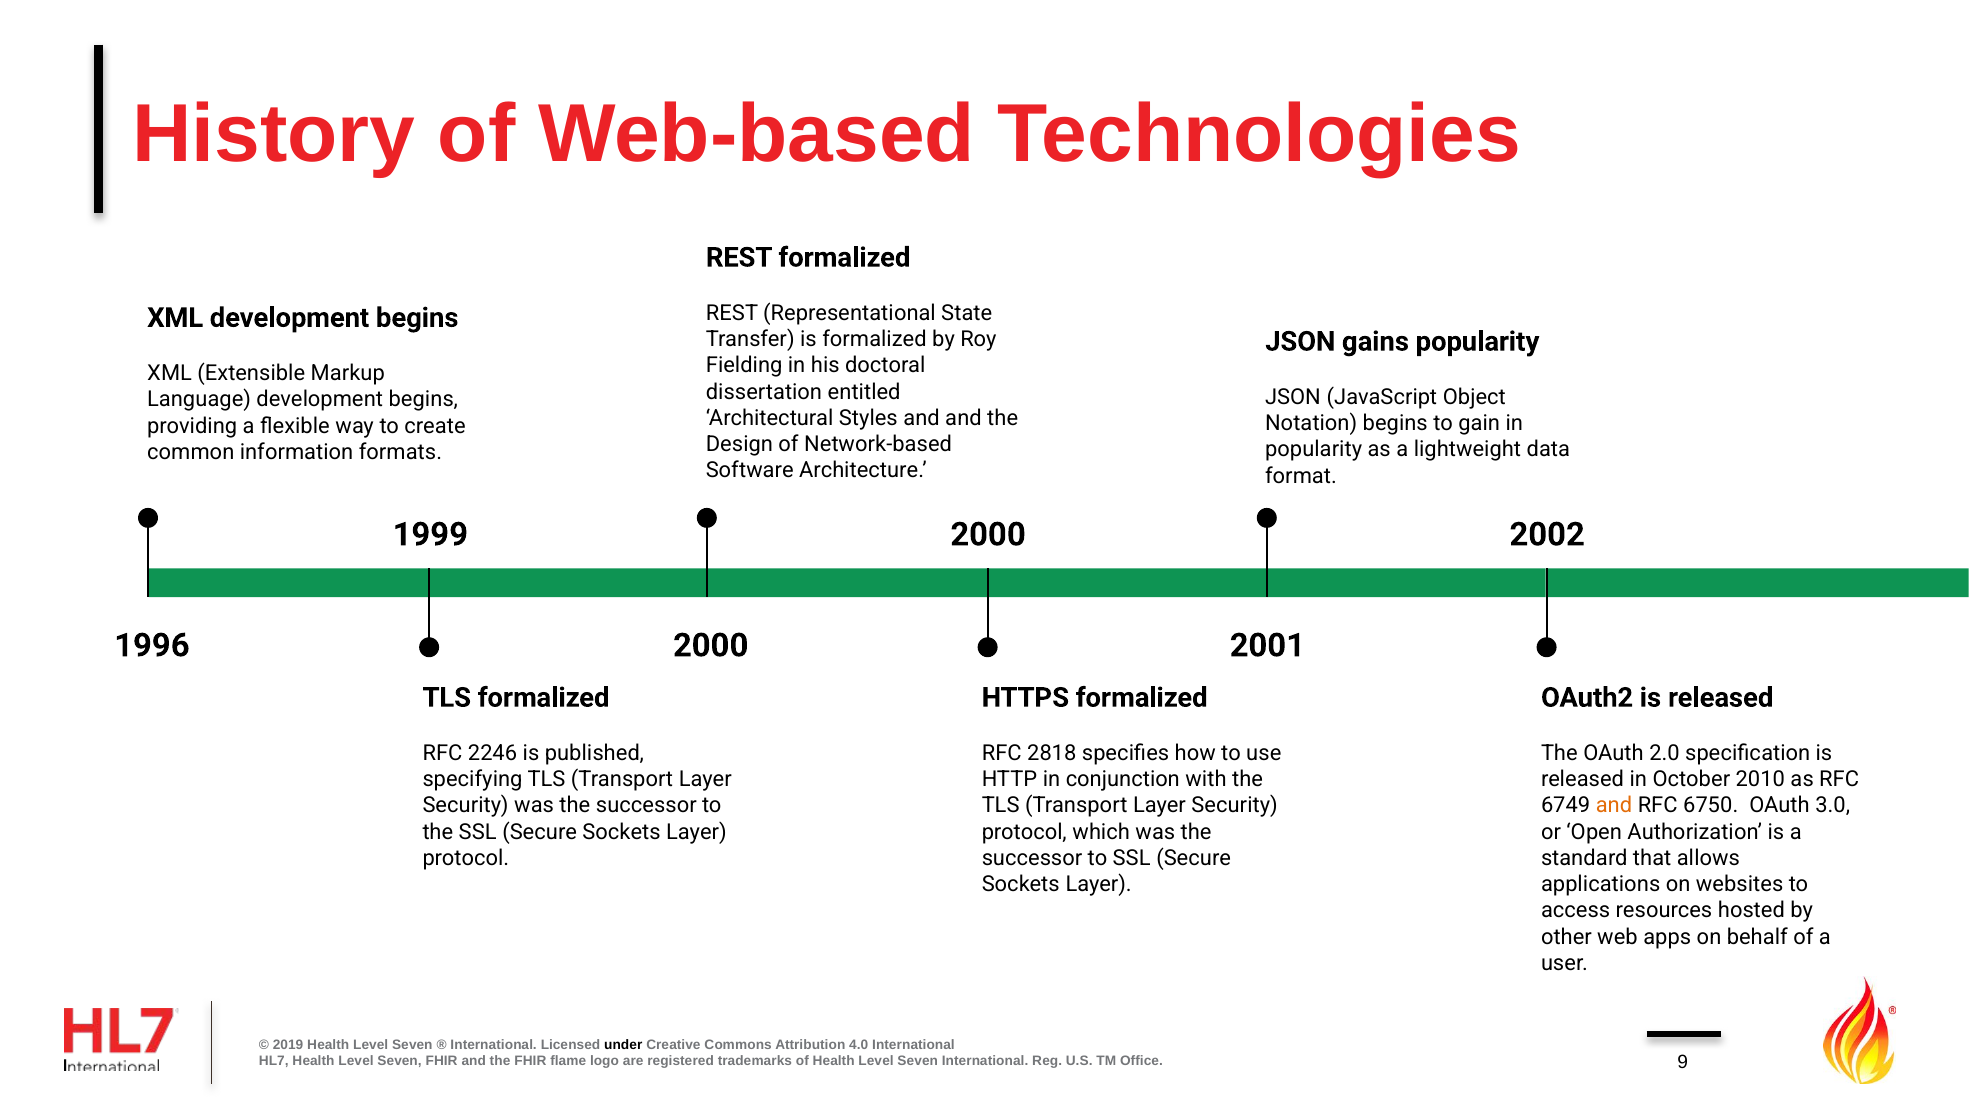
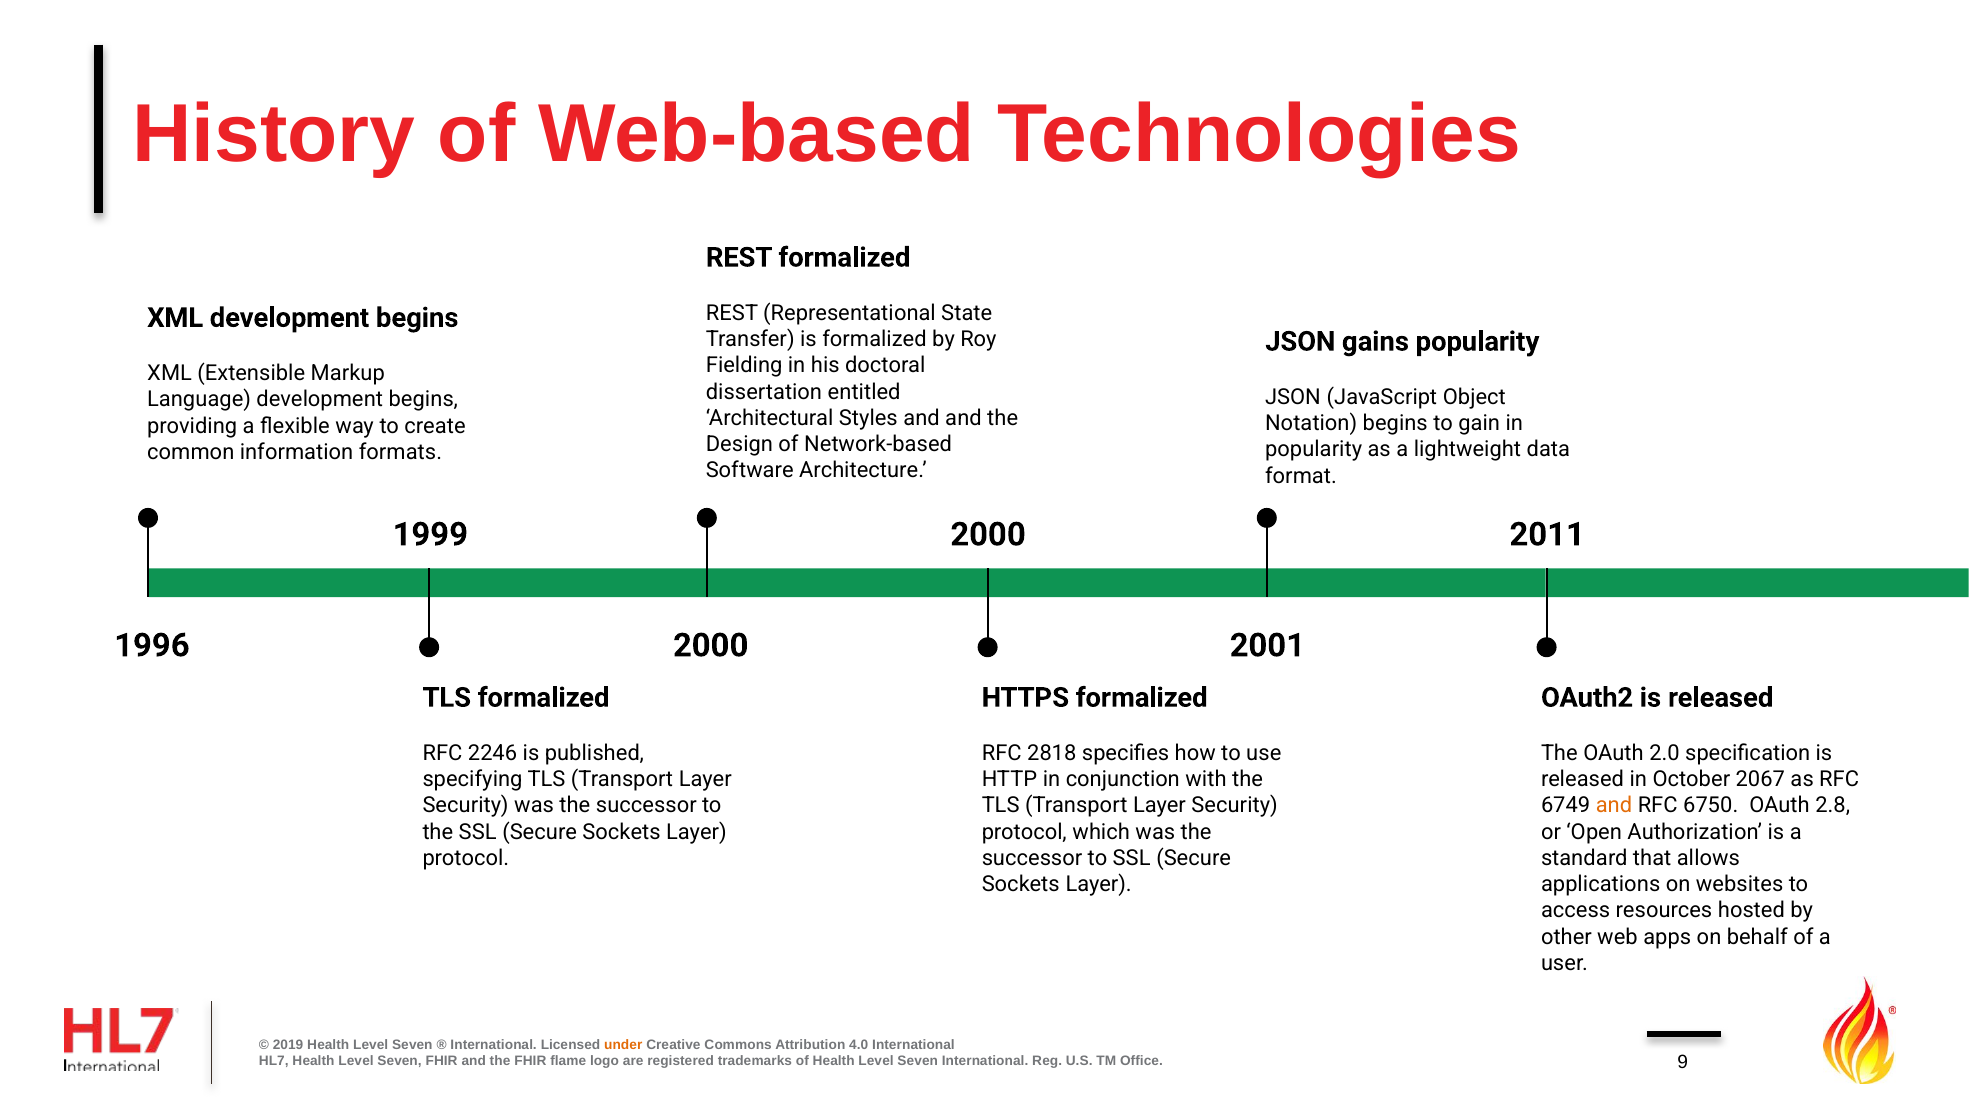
2002: 2002 -> 2011 (1547, 534)
2010: 2010 -> 2067 (1760, 779)
3.0: 3.0 -> 2.8 (1833, 806)
under colour: black -> orange (623, 1045)
